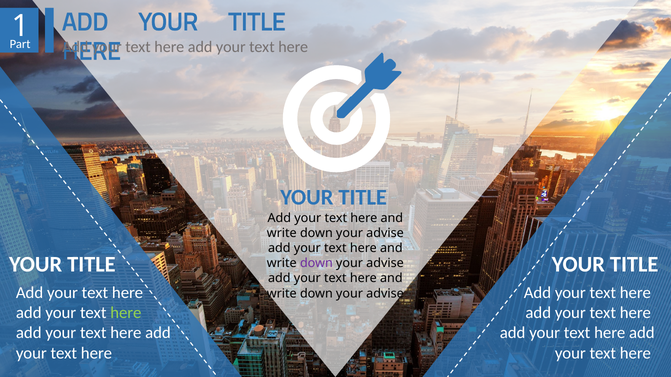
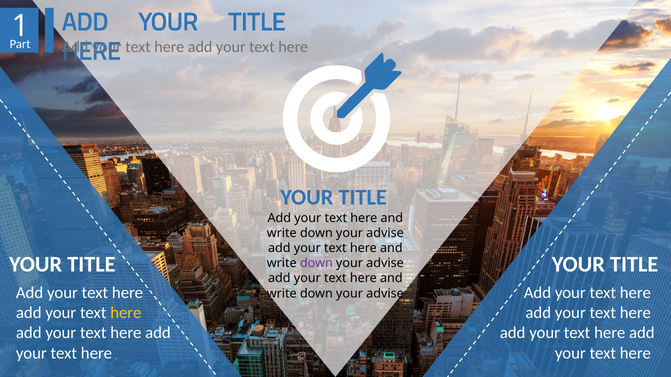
here colour: light green -> yellow (126, 313)
